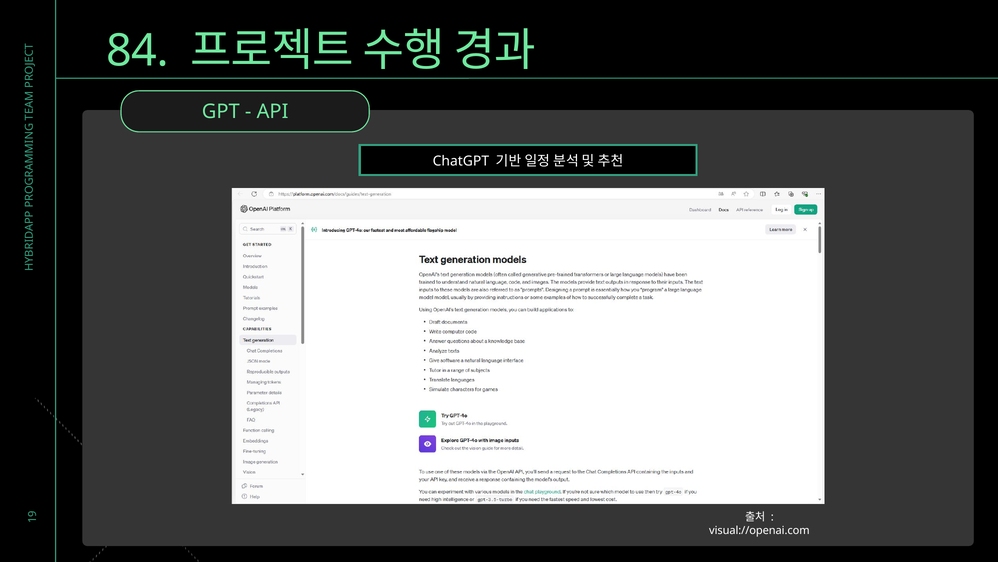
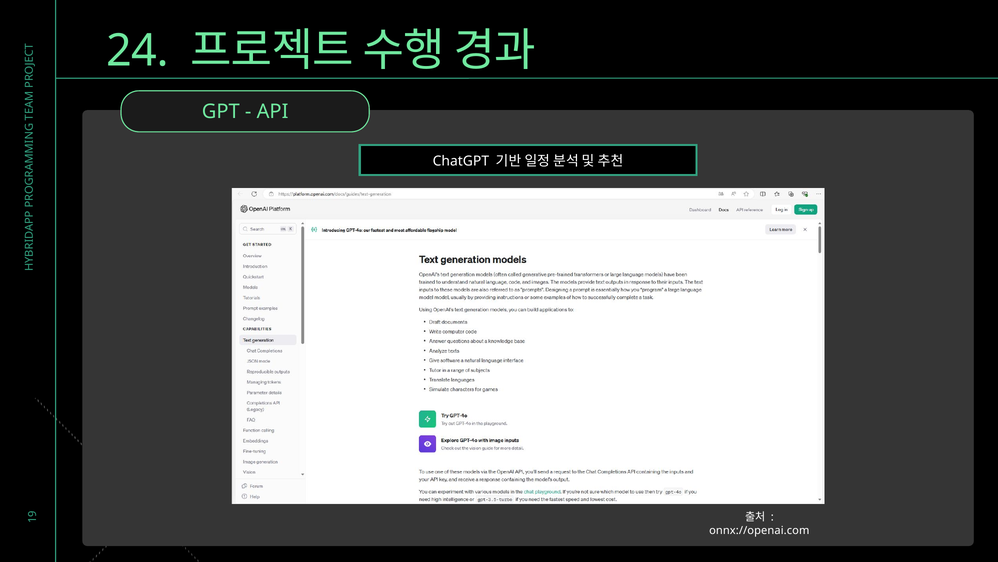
84: 84 -> 24 (137, 51)
visual://openai.com: visual://openai.com -> onnx://openai.com (759, 530)
